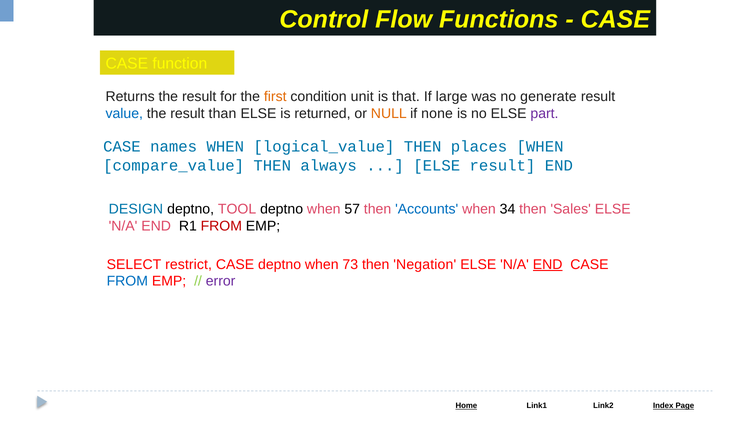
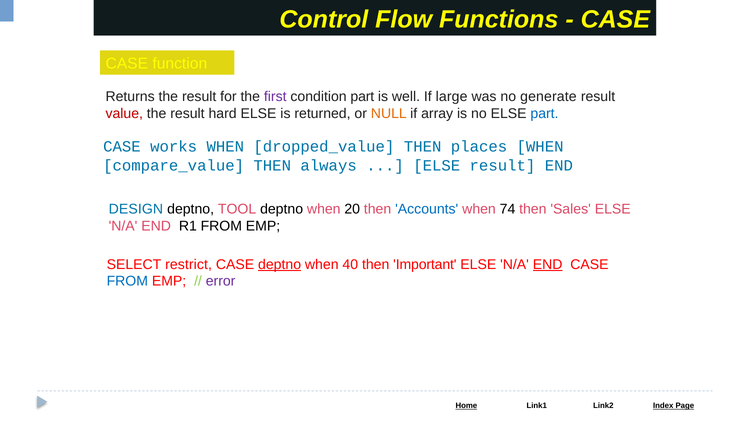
first colour: orange -> purple (275, 97)
condition unit: unit -> part (362, 97)
that: that -> well (406, 97)
value colour: blue -> red (124, 113)
than: than -> hard (223, 113)
none: none -> array (437, 113)
part colour: purple -> blue (544, 113)
names: names -> works (174, 147)
logical_value: logical_value -> dropped_value (324, 147)
57: 57 -> 20 (352, 209)
34: 34 -> 74 (508, 209)
FROM colour: red -> black (221, 226)
deptno underline: none -> present (280, 264)
73: 73 -> 40 (350, 264)
Negation: Negation -> Important (425, 264)
